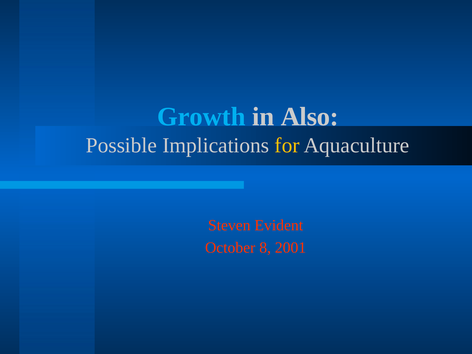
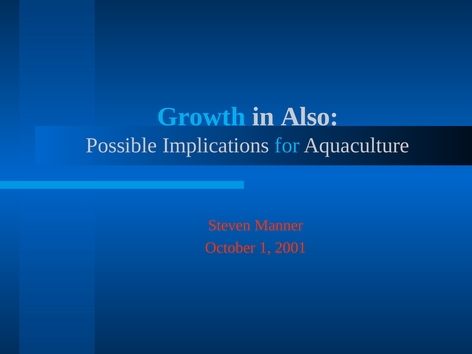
for colour: yellow -> light blue (287, 145)
Evident: Evident -> Manner (279, 225)
8: 8 -> 1 (265, 248)
